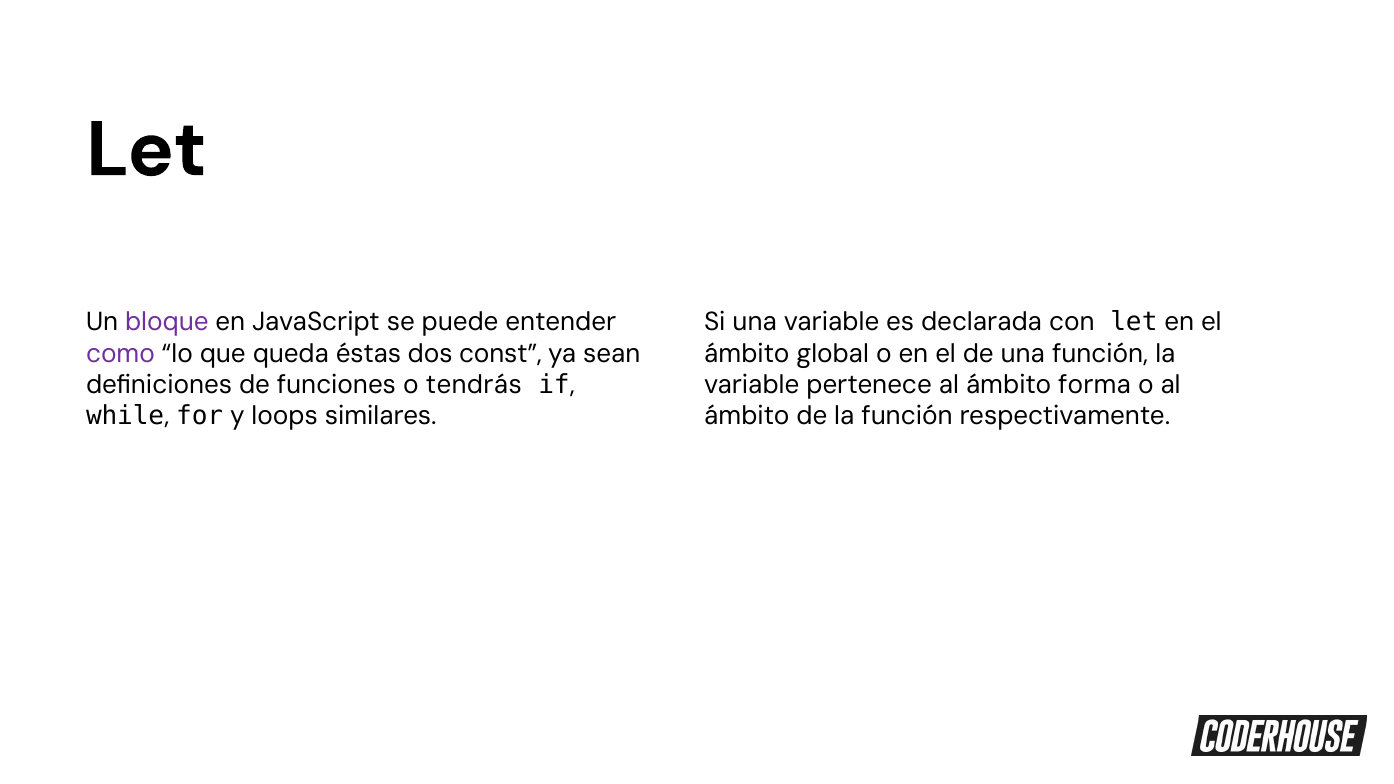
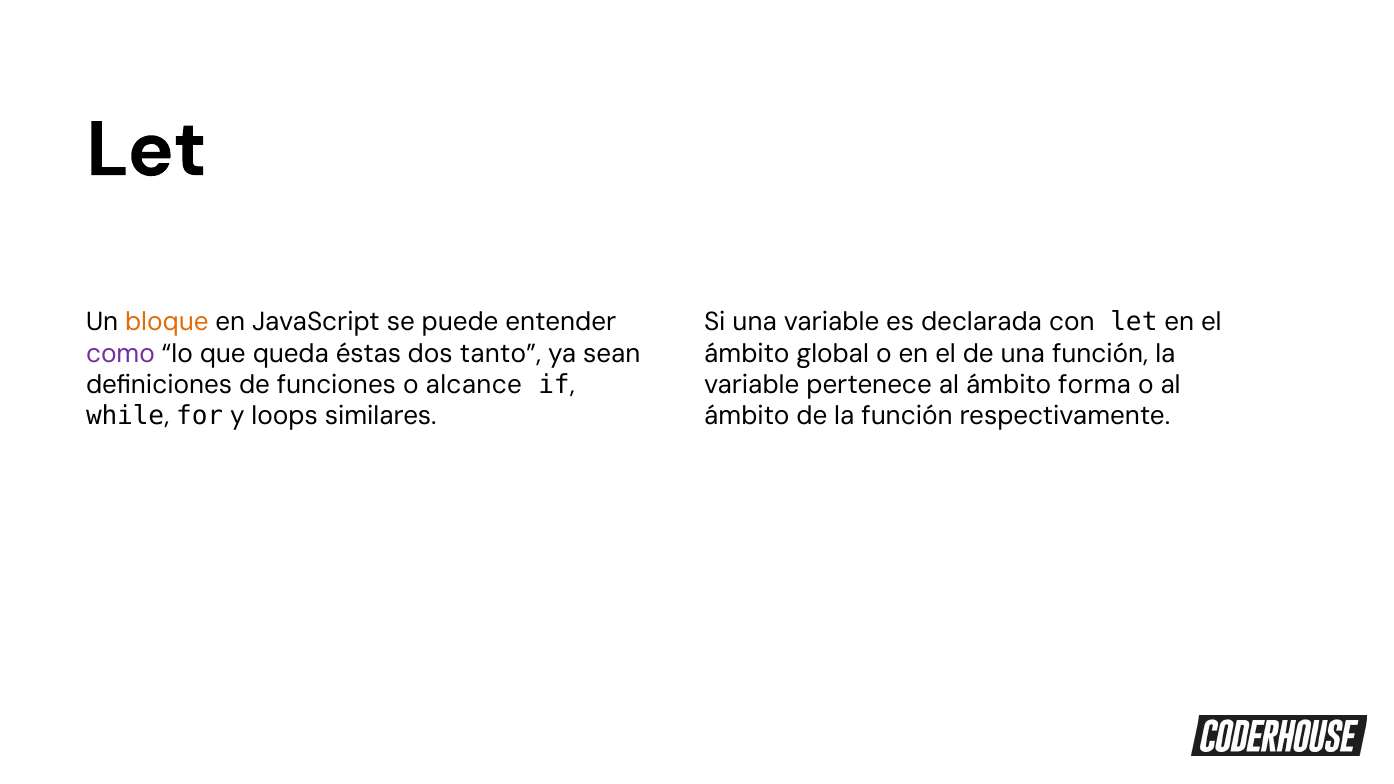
bloque colour: purple -> orange (167, 322)
const: const -> tanto (500, 354)
tendrás: tendrás -> alcance (474, 385)
